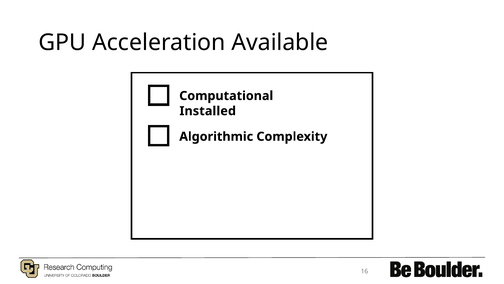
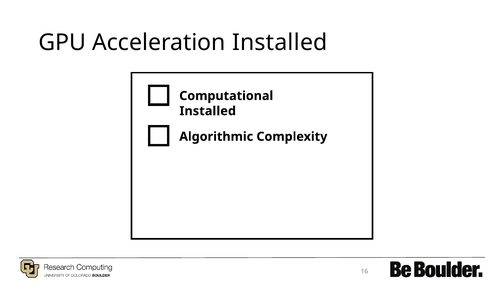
Acceleration Available: Available -> Installed (280, 42)
